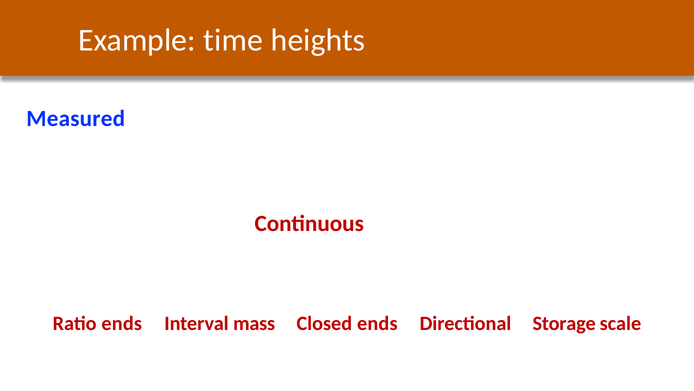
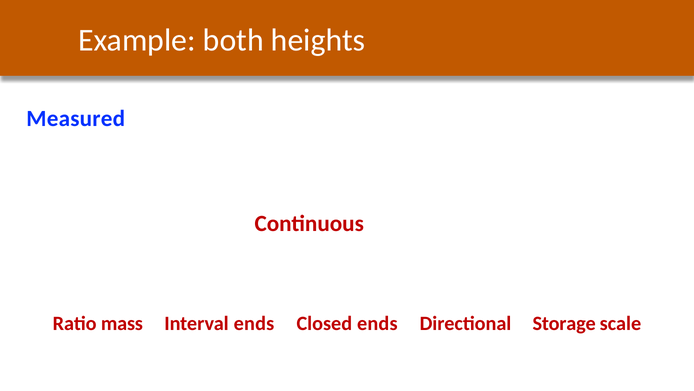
time: time -> both (233, 40)
Ratio ends: ends -> mass (122, 323)
Interval mass: mass -> ends (254, 323)
